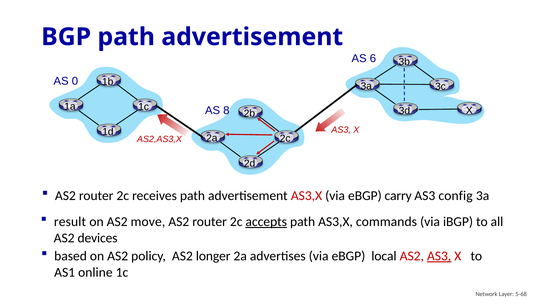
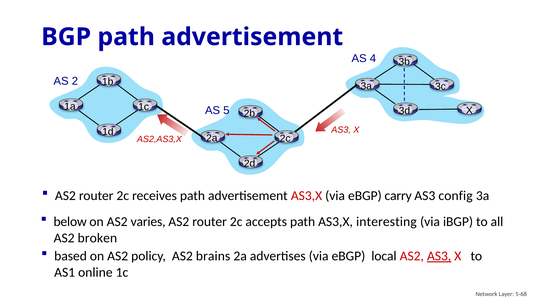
6: 6 -> 4 (373, 59)
0: 0 -> 2 (75, 81)
8: 8 -> 5 (226, 111)
result: result -> below (70, 222)
move: move -> varies (148, 222)
accepts underline: present -> none (266, 222)
commands: commands -> interesting (386, 222)
devices: devices -> broken (97, 238)
longer: longer -> brains (213, 256)
